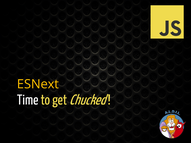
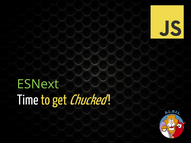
ESNext colour: yellow -> light green (38, 84)
